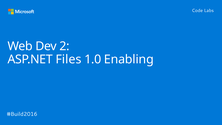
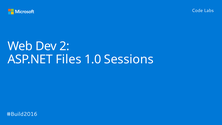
Enabling: Enabling -> Sessions (129, 59)
